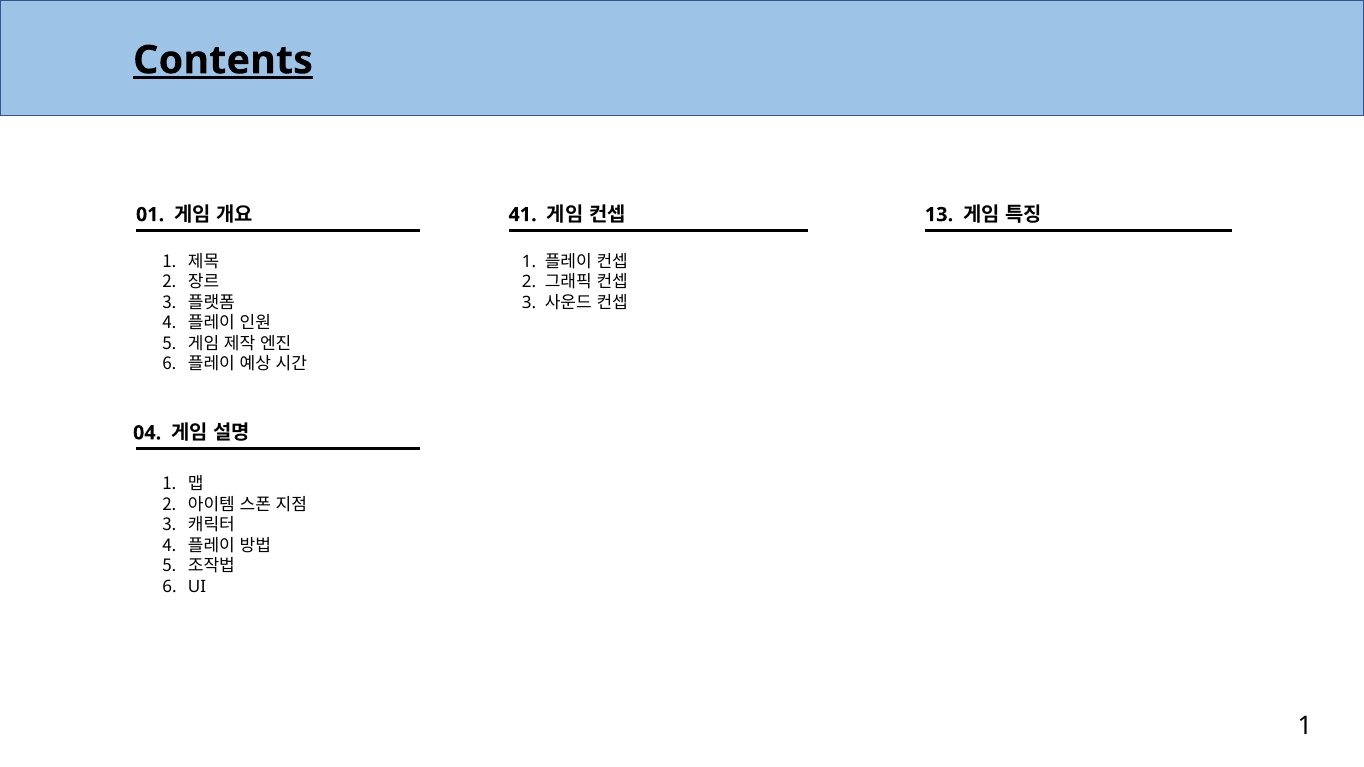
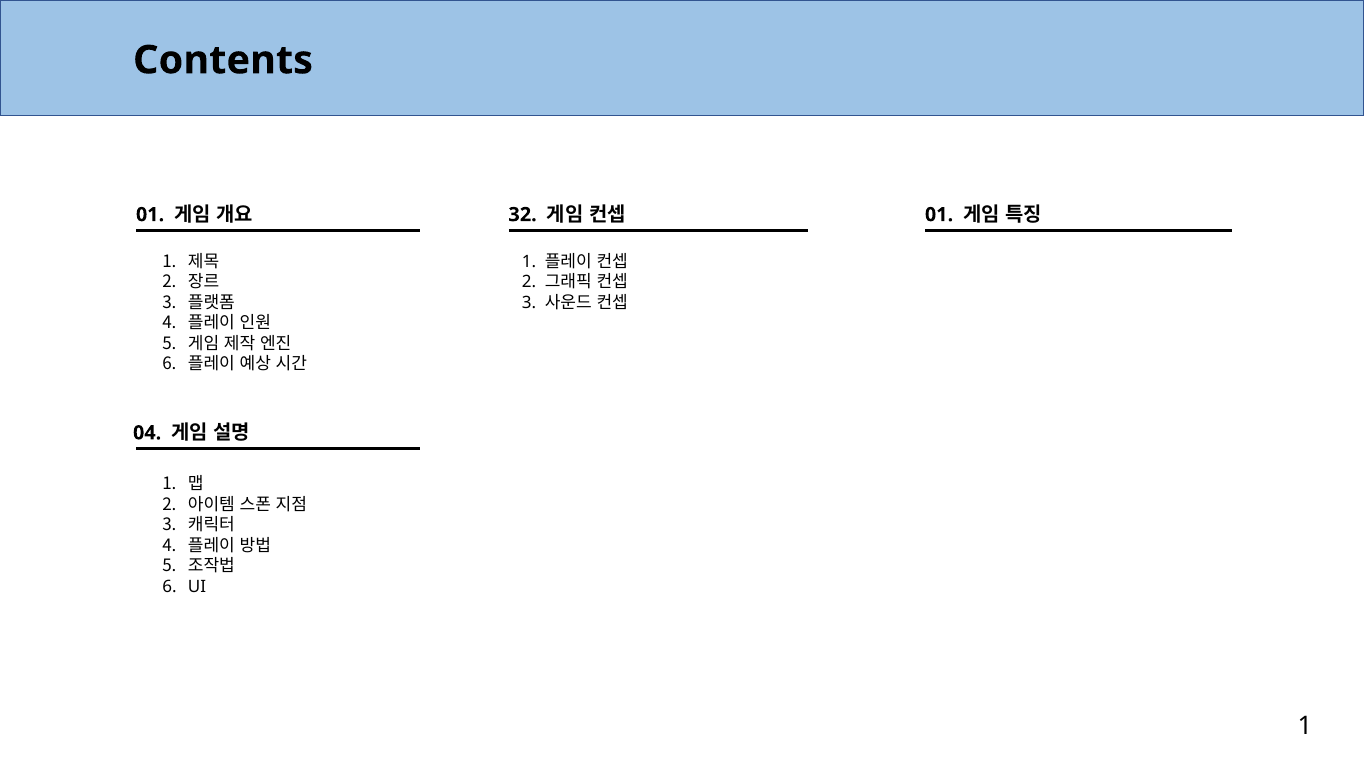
Contents underline: present -> none (223, 60)
41: 41 -> 32 (523, 215)
13: 13 -> 01 (939, 215)
